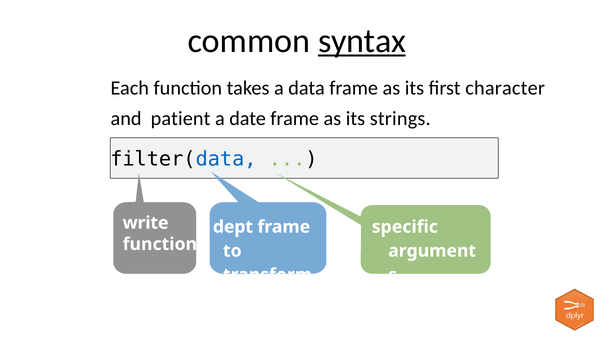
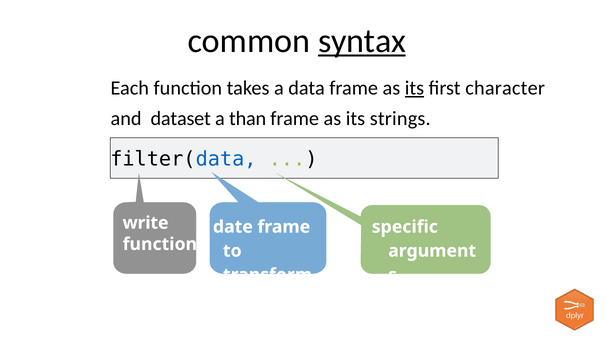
its underline: none -> present (414, 88)
patient: patient -> dataset (181, 119)
date: date -> than (248, 119)
dept: dept -> date (233, 227)
